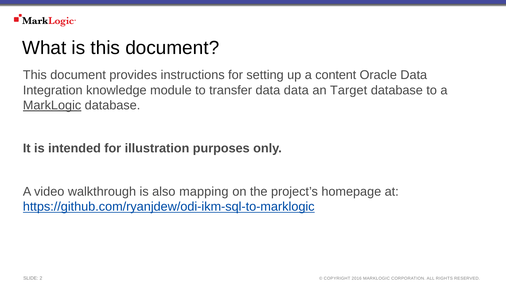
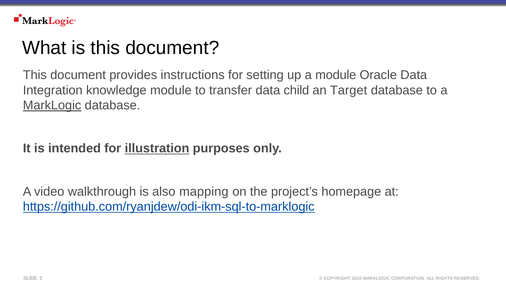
a content: content -> module (336, 75)
data data: data -> child (296, 90)
illustration underline: none -> present (157, 148)
